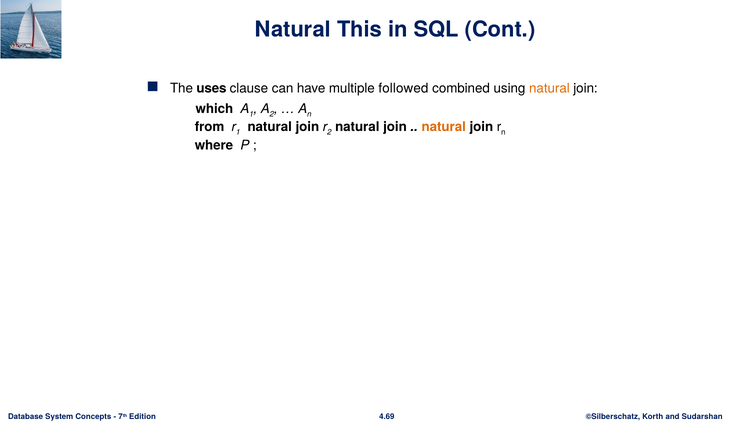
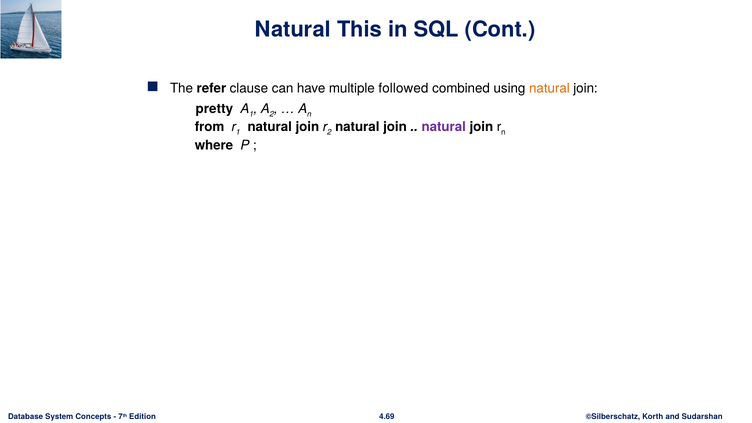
uses: uses -> refer (211, 88)
which: which -> pretty (214, 109)
natural colour: orange -> purple (444, 127)
